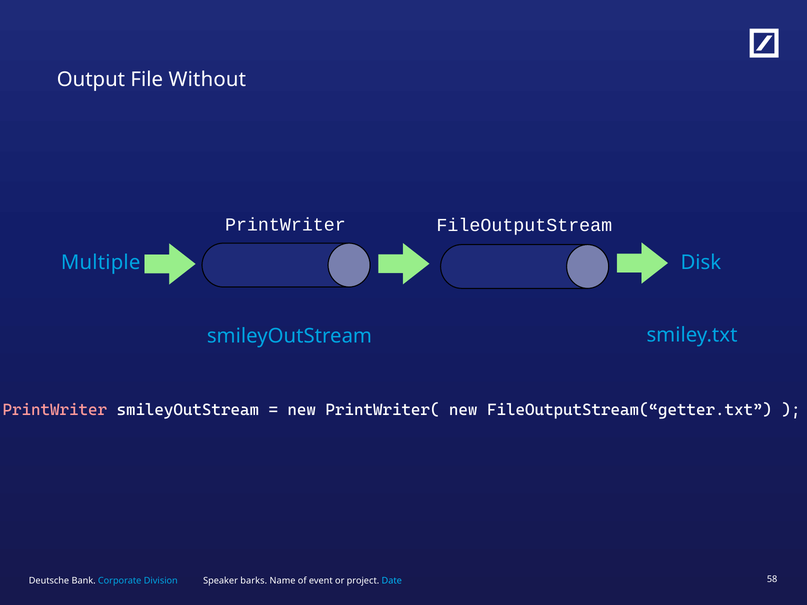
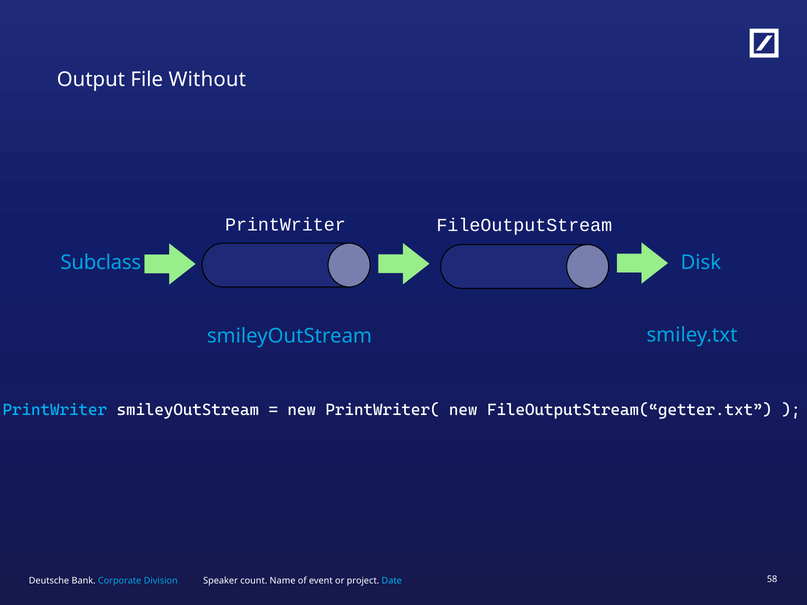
Multiple: Multiple -> Subclass (101, 263)
PrintWriter colour: pink -> light blue (55, 410)
barks: barks -> count (254, 581)
